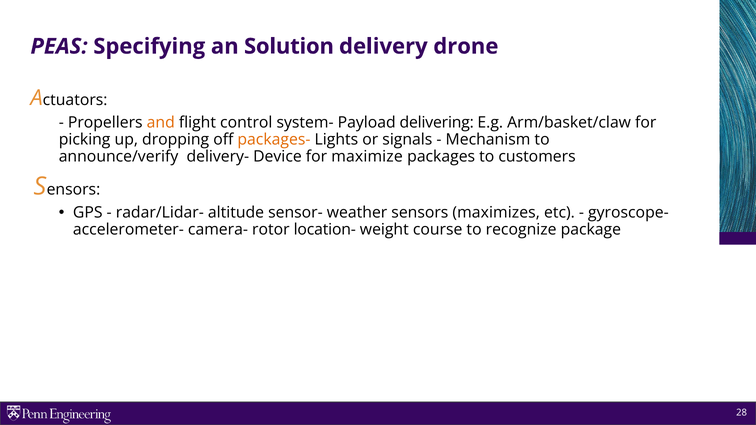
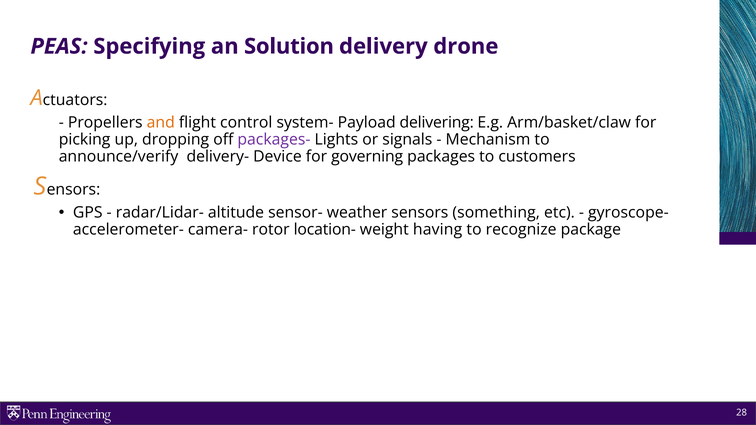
packages- colour: orange -> purple (274, 140)
maximize: maximize -> governing (367, 157)
maximizes: maximizes -> something (496, 213)
course: course -> having (438, 230)
